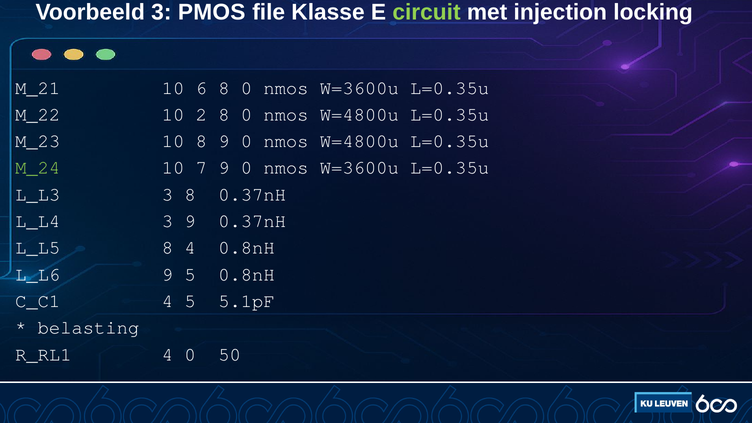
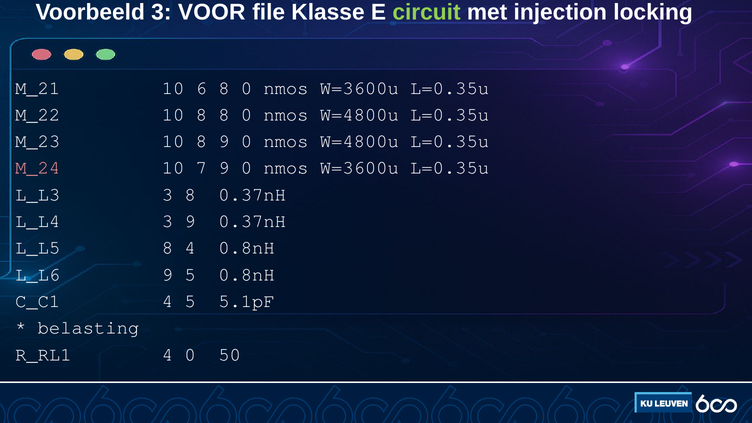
PMOS: PMOS -> VOOR (212, 12)
M_22 10 2: 2 -> 8 (201, 114)
M_24 colour: light green -> pink (38, 168)
